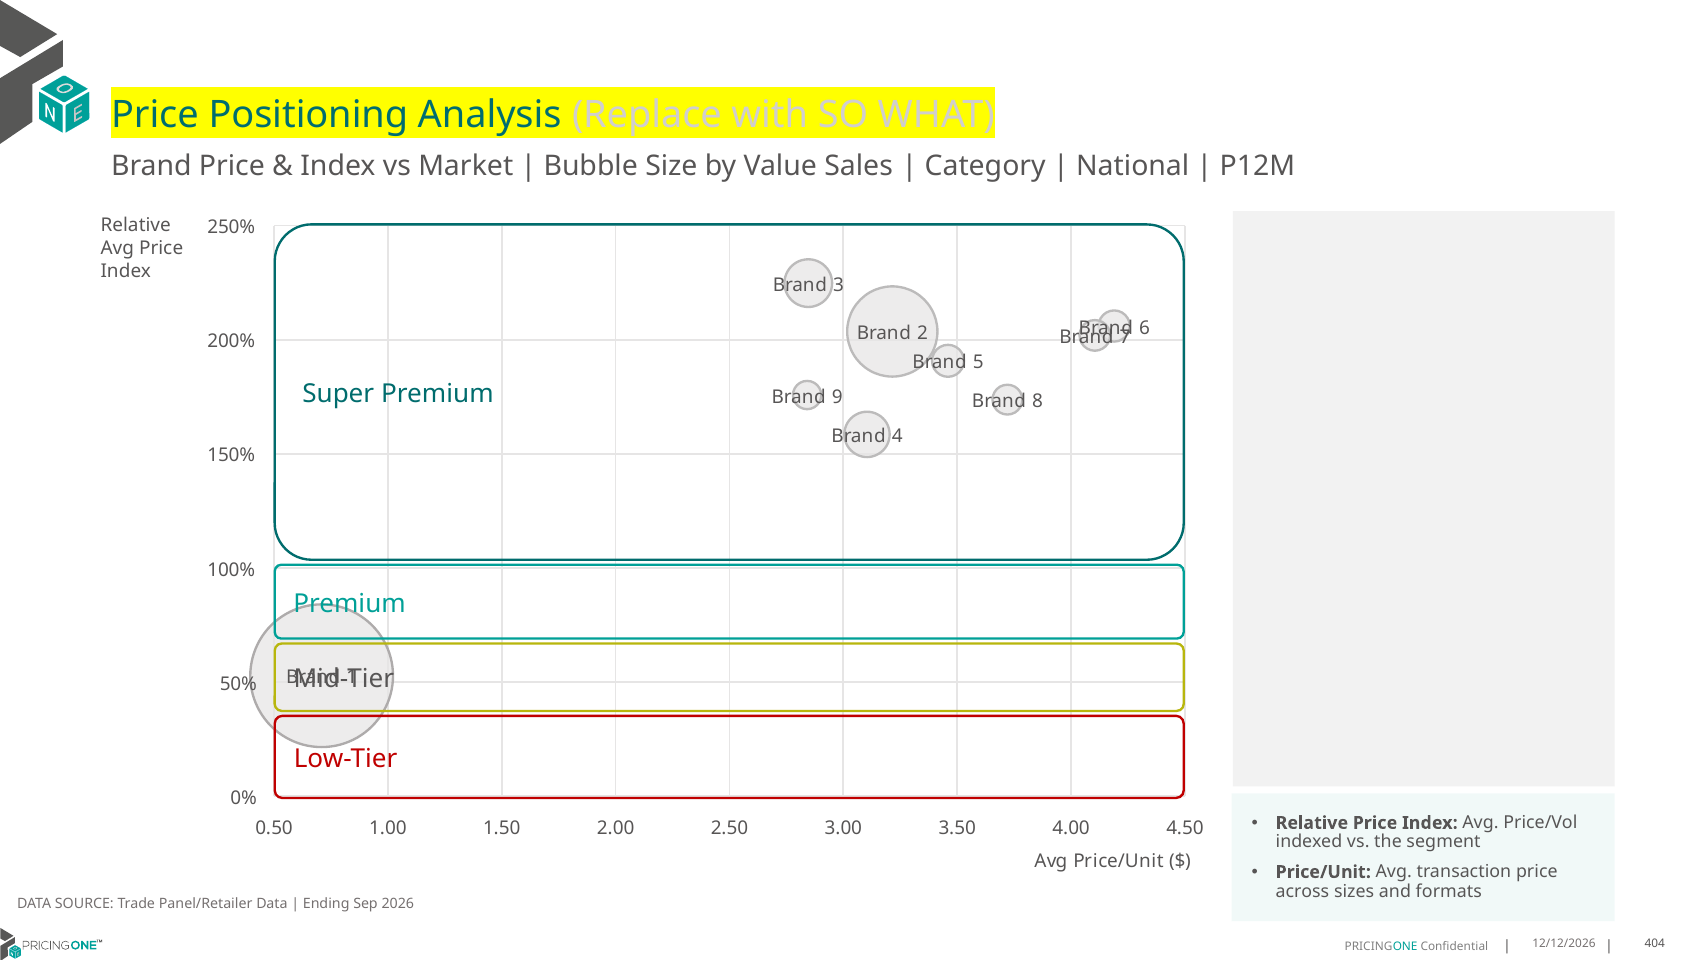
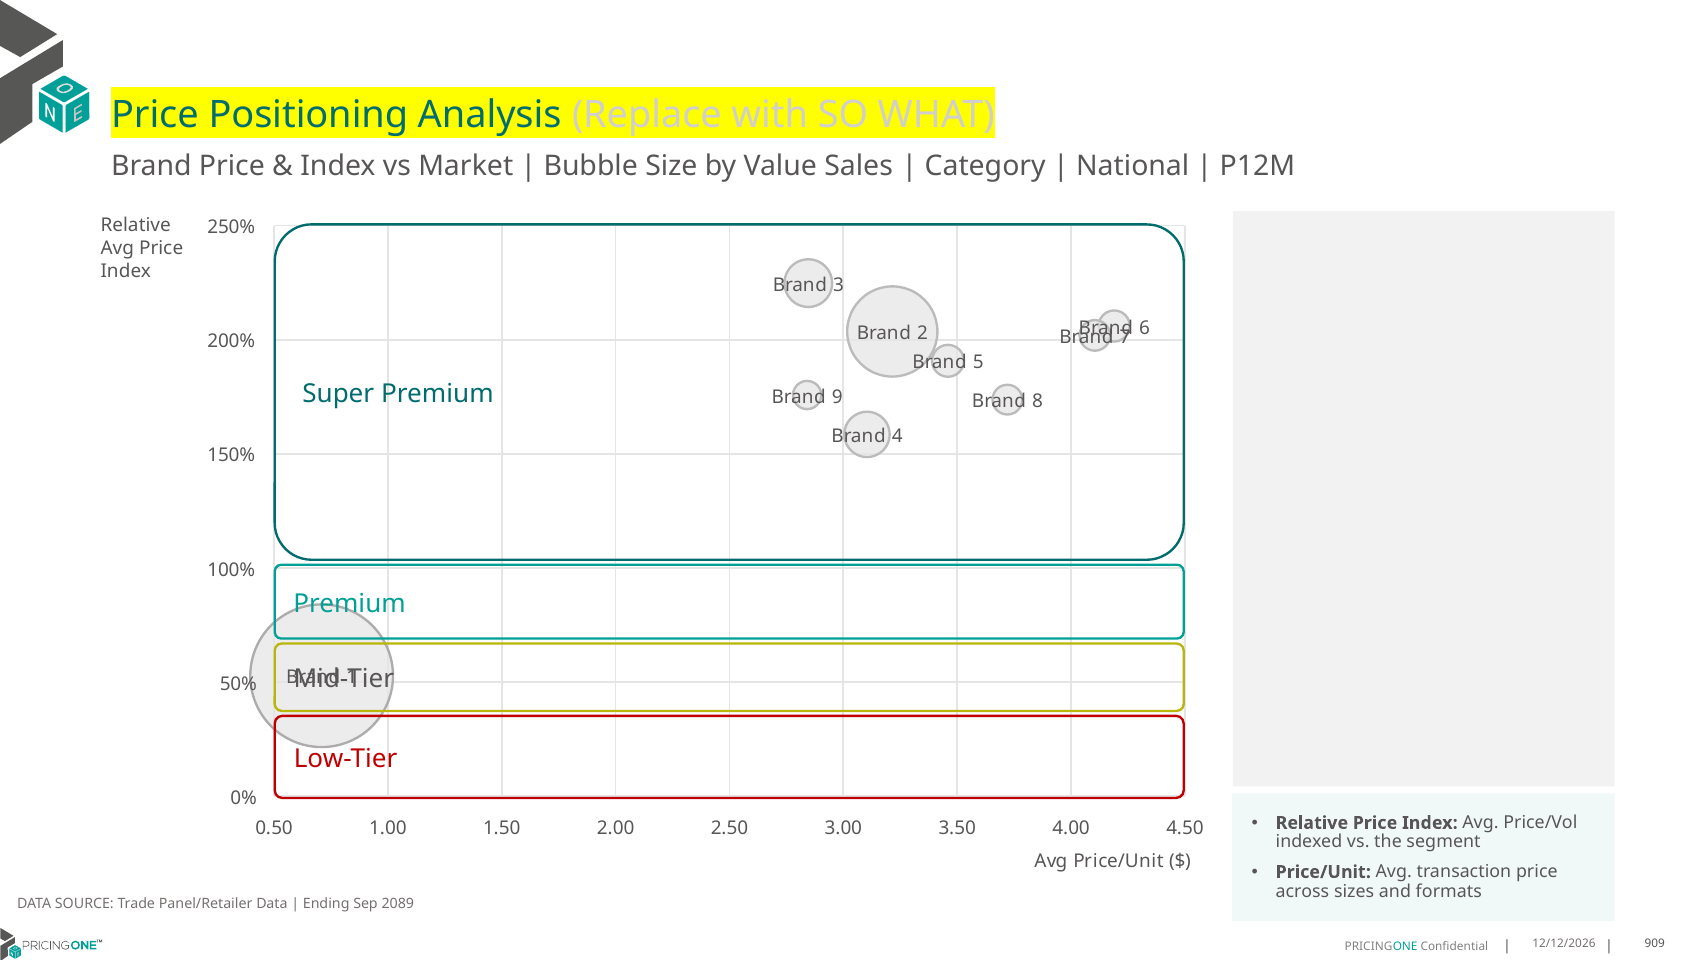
2026: 2026 -> 2089 (398, 904)
404: 404 -> 909 (1655, 944)
